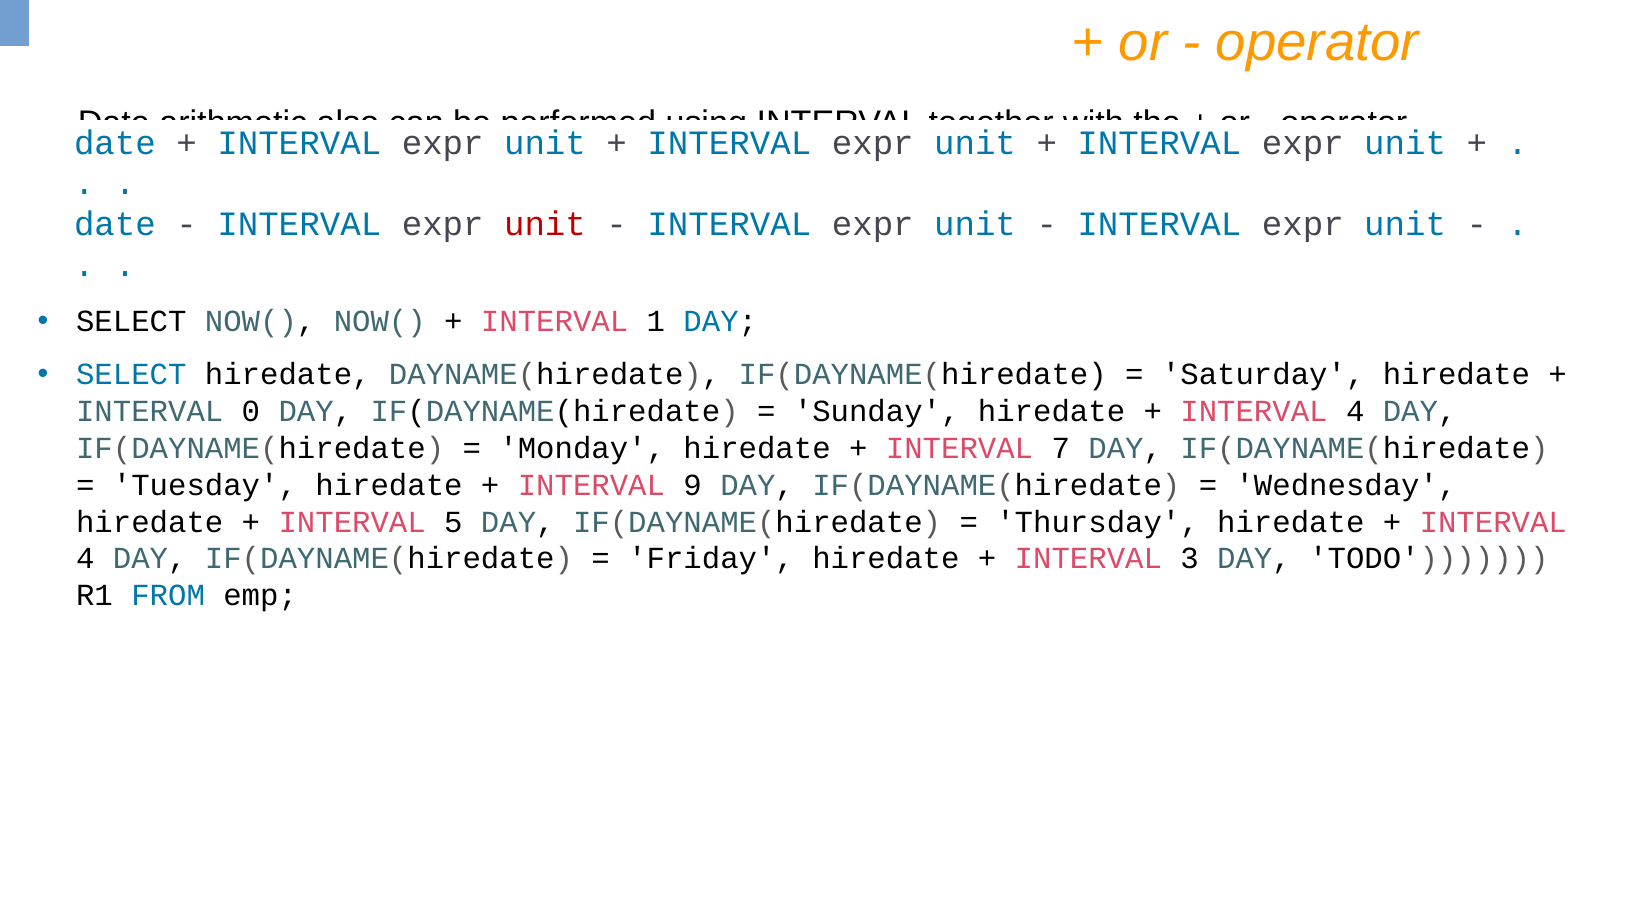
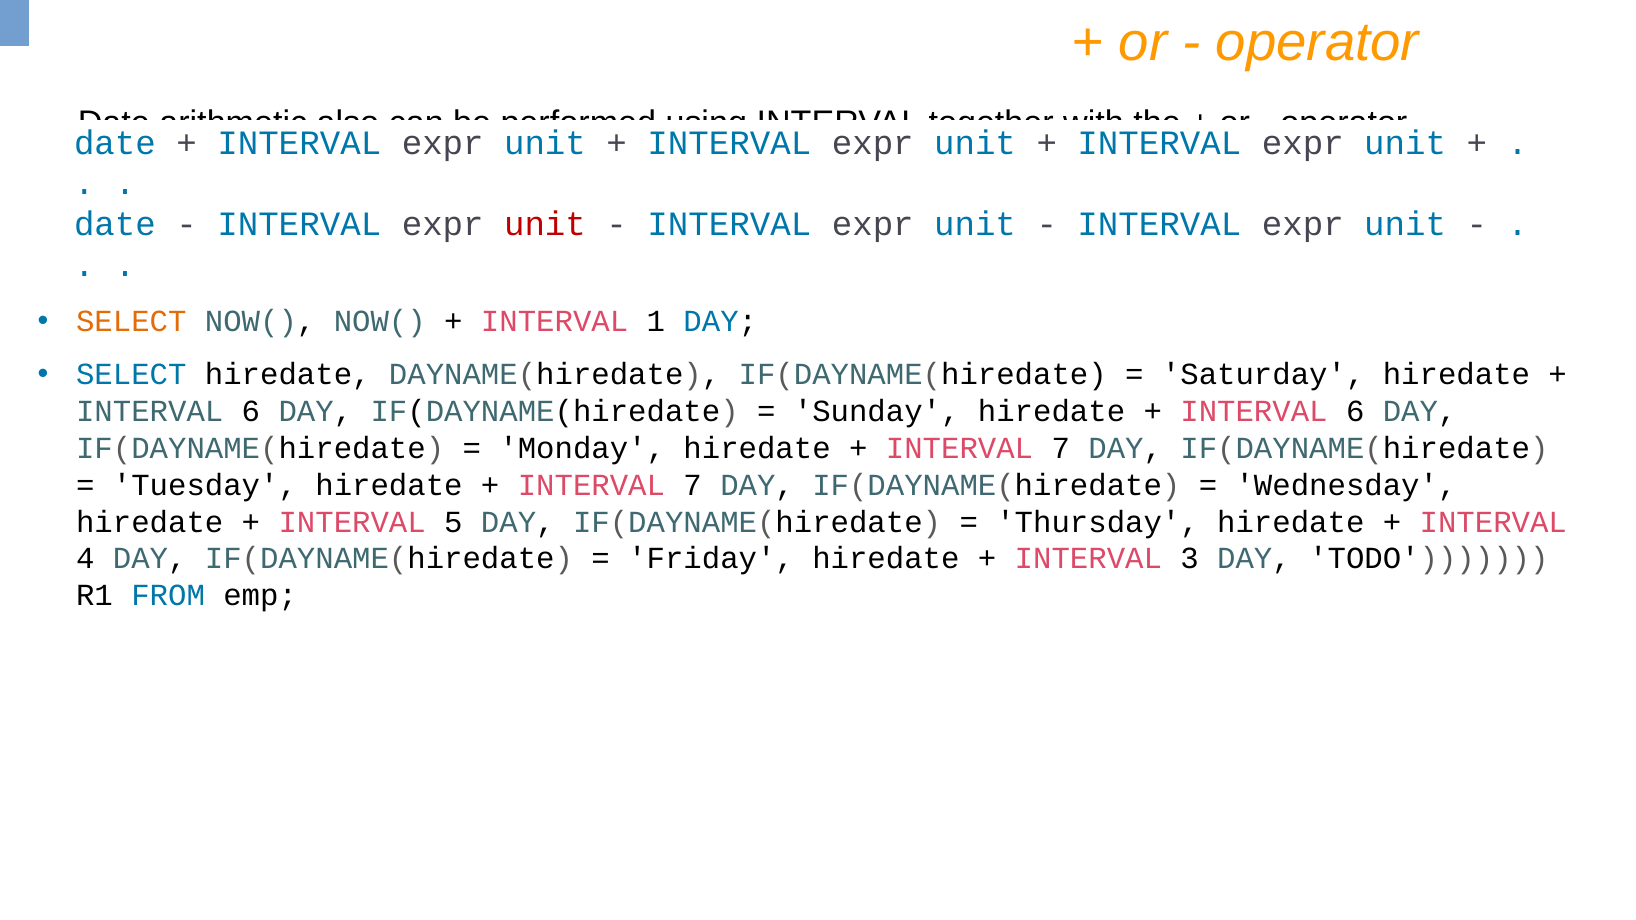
SELECT colour: black -> orange (131, 322)
0: 0 -> 6 (251, 412)
4: 4 -> 6 (1355, 412)
9: 9 -> 7 (693, 485)
